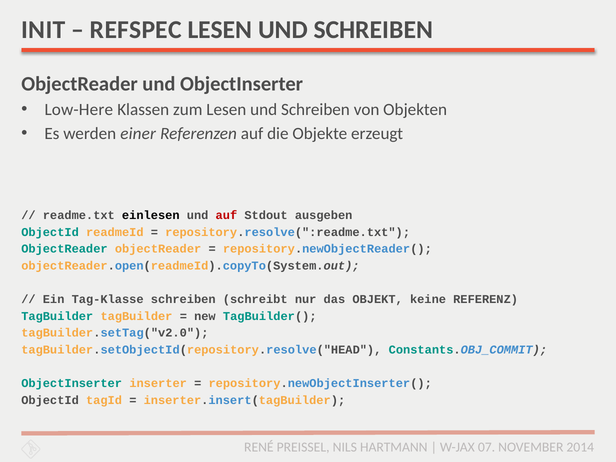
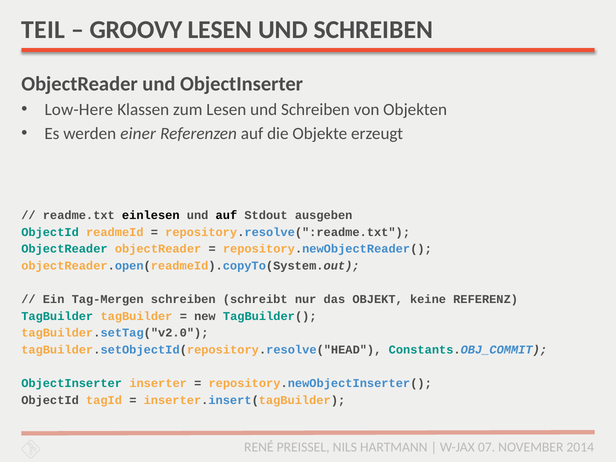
INIT: INIT -> TEIL (43, 30)
REFSPEC: REFSPEC -> GROOVY (136, 30)
auf colour: red -> black (226, 215)
Tag-Klasse: Tag-Klasse -> Tag-Mergen (108, 299)
